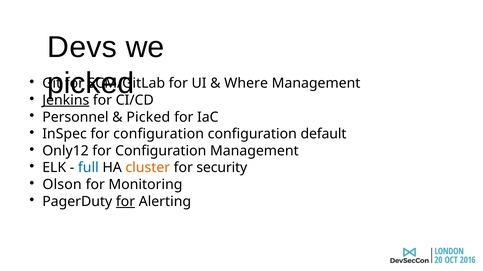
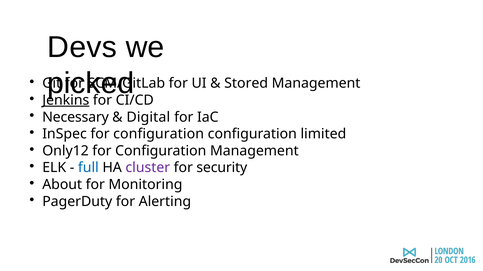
Where: Where -> Stored (246, 84)
Personnel: Personnel -> Necessary (75, 117)
Picked: Picked -> Digital (148, 117)
default: default -> limited (323, 134)
cluster colour: orange -> purple (148, 168)
Olson: Olson -> About (62, 185)
for underline: present -> none (125, 202)
